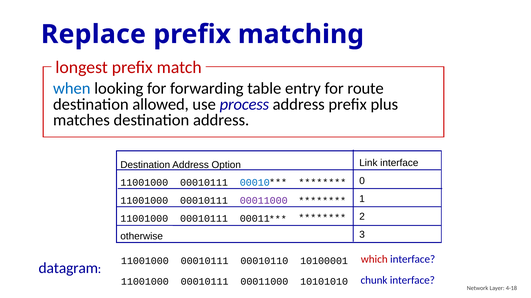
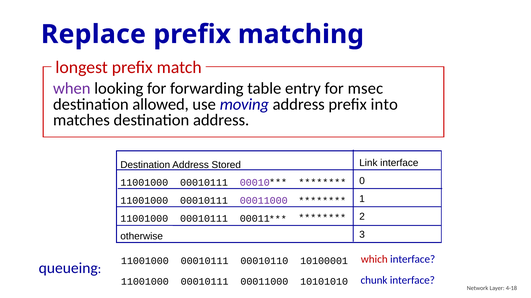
when colour: blue -> purple (72, 89)
route: route -> msec (365, 89)
process: process -> moving (244, 104)
plus: plus -> into (384, 104)
Option: Option -> Stored (226, 165)
00010 colour: blue -> purple (255, 183)
datagram: datagram -> queueing (68, 269)
